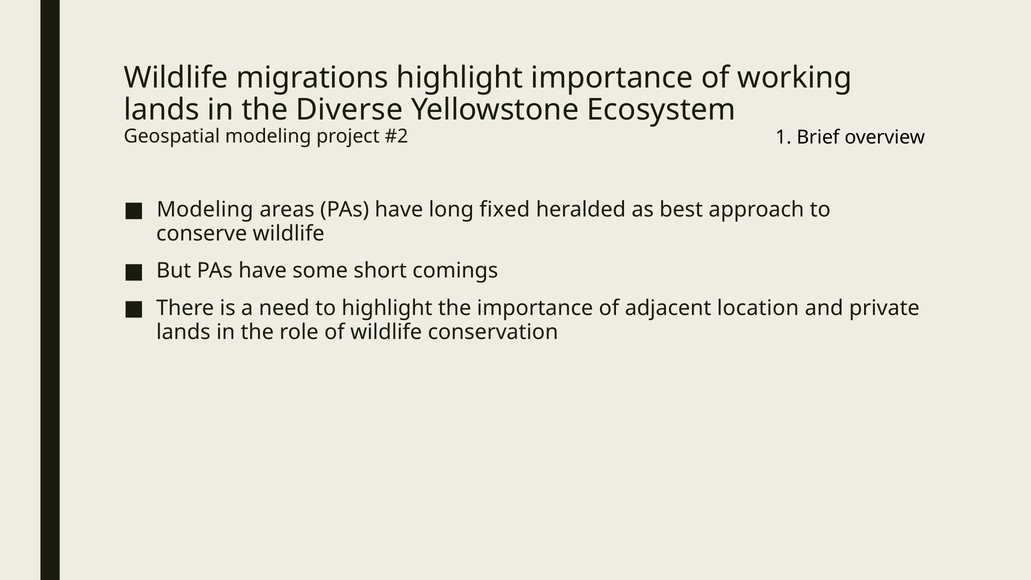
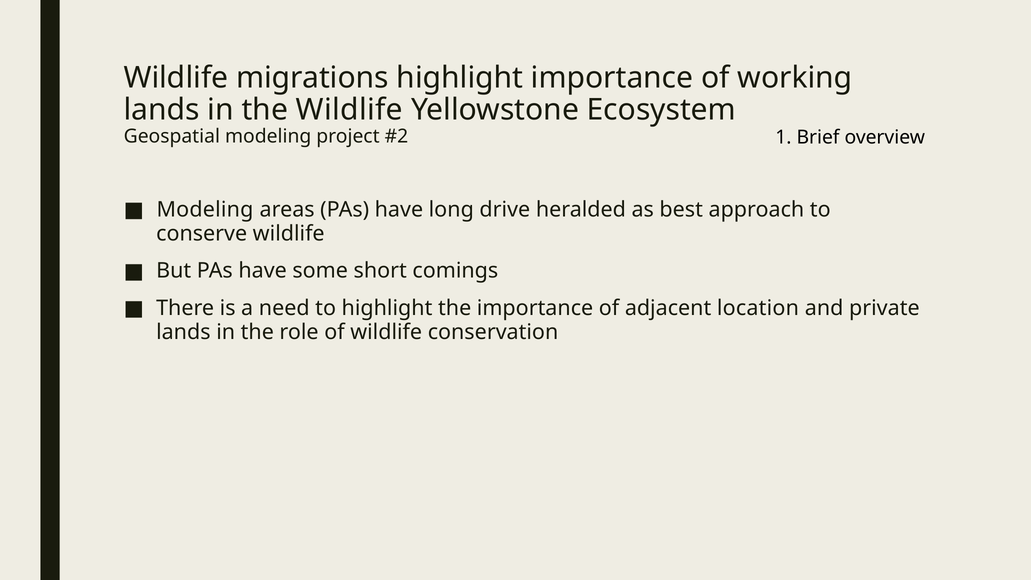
the Diverse: Diverse -> Wildlife (349, 110)
fixed: fixed -> drive (505, 209)
